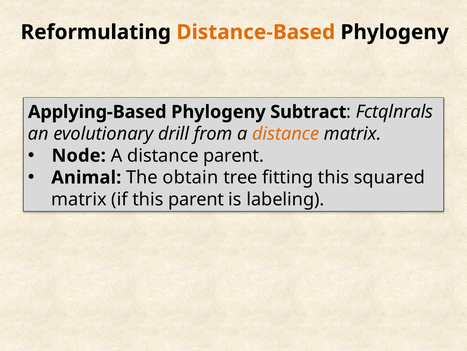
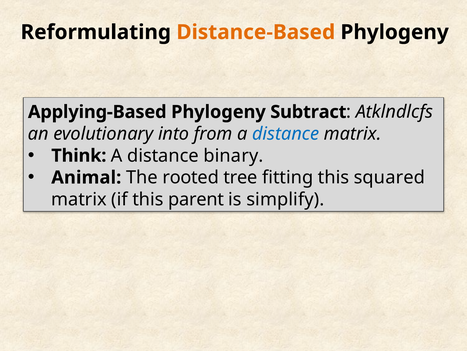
Fctqlnrals: Fctqlnrals -> Atklndlcfs (394, 112)
drill: drill -> into (174, 134)
distance colour: orange -> blue (286, 134)
Node: Node -> Think (79, 155)
distance parent: parent -> binary (233, 155)
obtain: obtain -> rooted (191, 177)
labeling: labeling -> simplify (285, 199)
